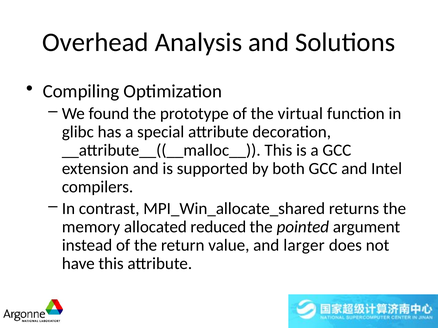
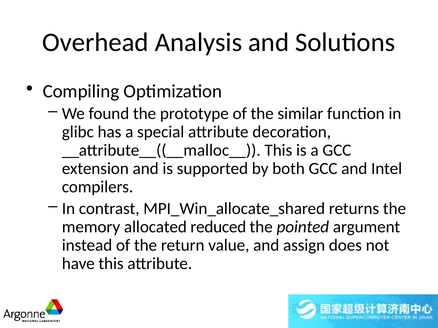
virtual: virtual -> similar (300, 114)
larger: larger -> assign (304, 246)
